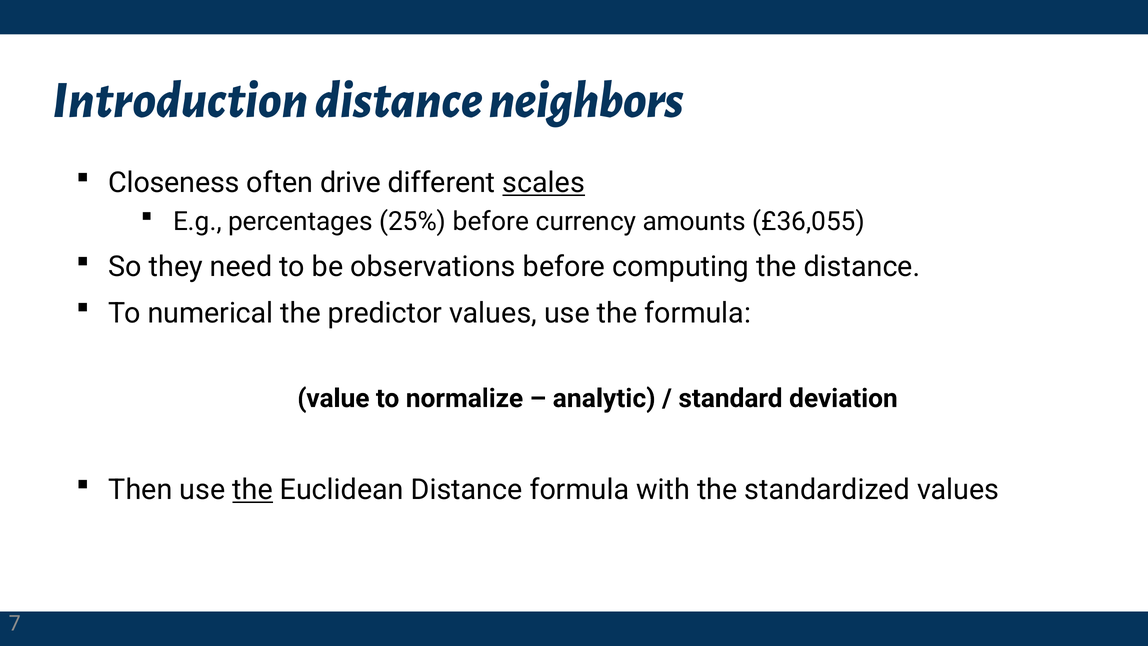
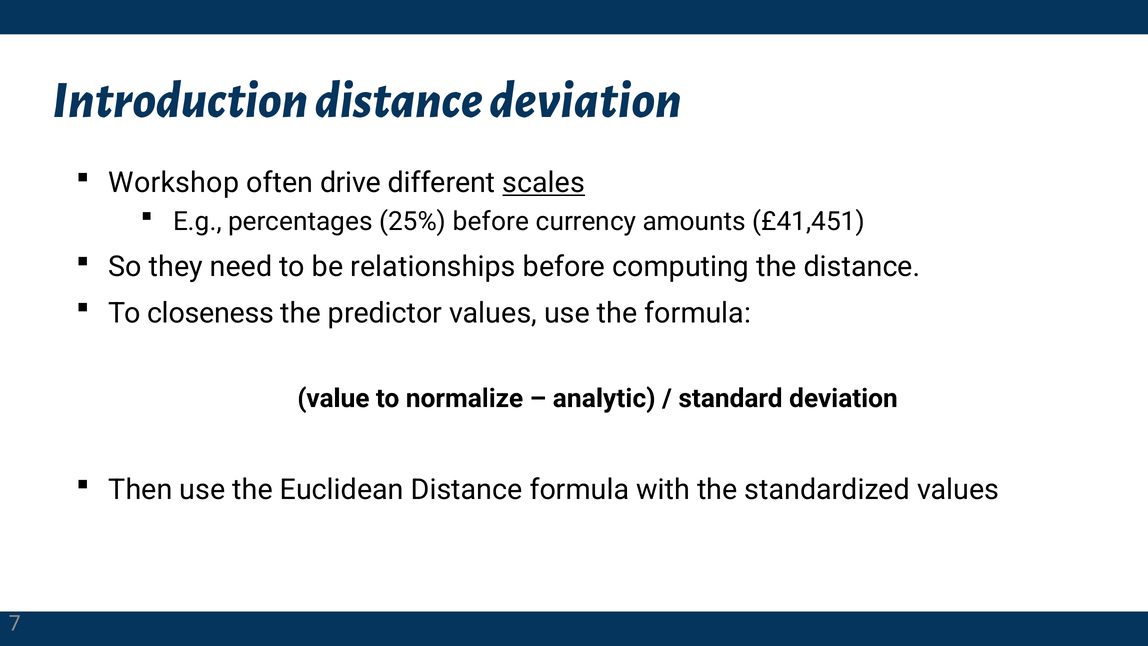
distance neighbors: neighbors -> deviation (586, 100)
Closeness: Closeness -> Workshop (174, 183)
£36,055: £36,055 -> £41,451 (809, 222)
observations: observations -> relationships (433, 267)
numerical: numerical -> closeness (211, 313)
the underline: present -> none (253, 490)
